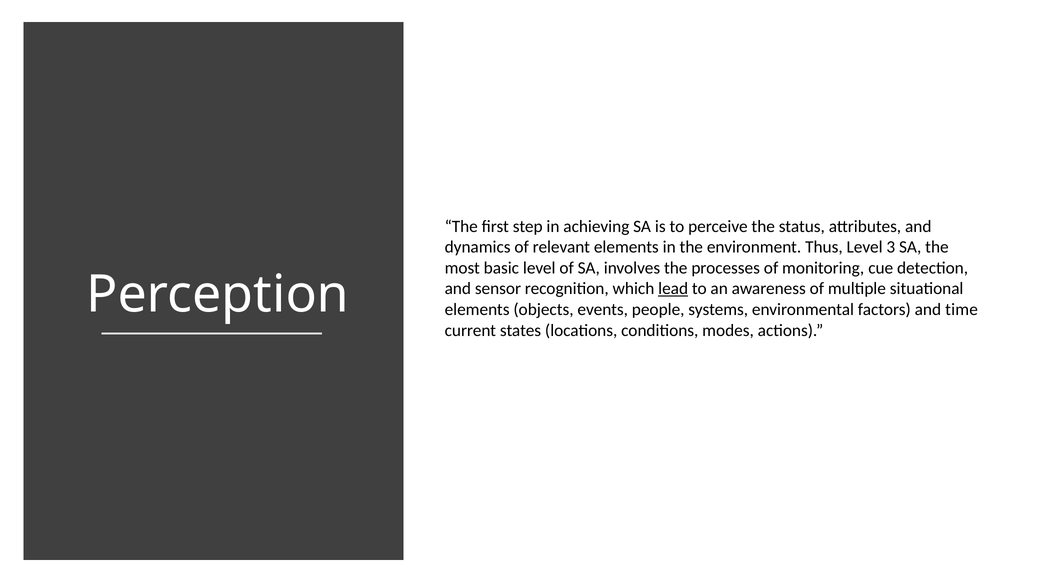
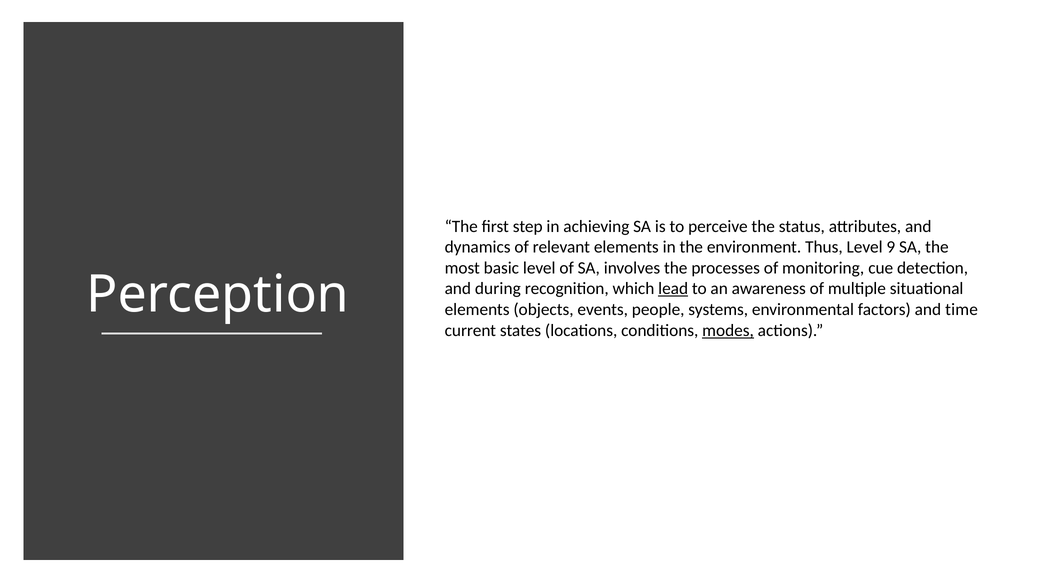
3: 3 -> 9 (891, 247)
sensor: sensor -> during (498, 288)
modes underline: none -> present (728, 330)
